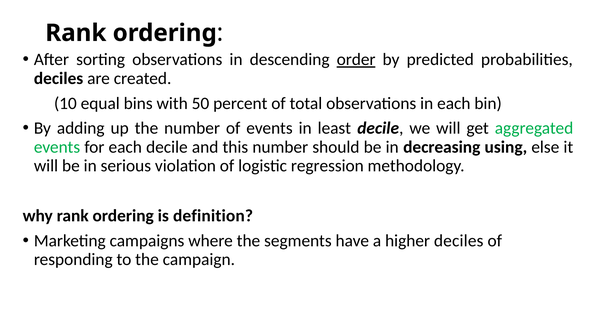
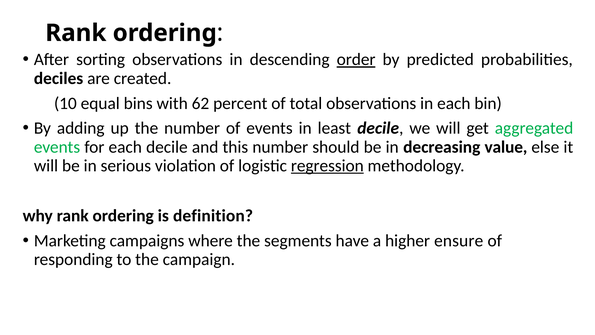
50: 50 -> 62 (200, 103)
using: using -> value (506, 147)
regression underline: none -> present (327, 166)
higher deciles: deciles -> ensure (459, 240)
